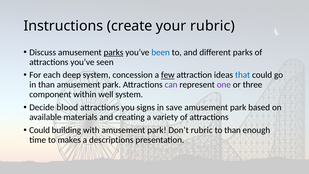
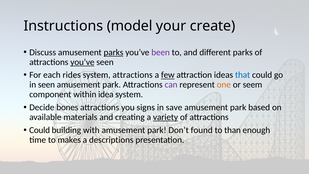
create: create -> model (130, 26)
your rubric: rubric -> create (213, 26)
been colour: blue -> purple (161, 52)
you’ve underline: none -> present (82, 62)
deep: deep -> rides (72, 75)
system concession: concession -> attractions (133, 75)
in than: than -> seen (46, 85)
one colour: purple -> orange (224, 85)
three: three -> seem (253, 85)
well: well -> idea (106, 94)
blood: blood -> bones (67, 107)
variety underline: none -> present (166, 117)
Don’t rubric: rubric -> found (202, 130)
